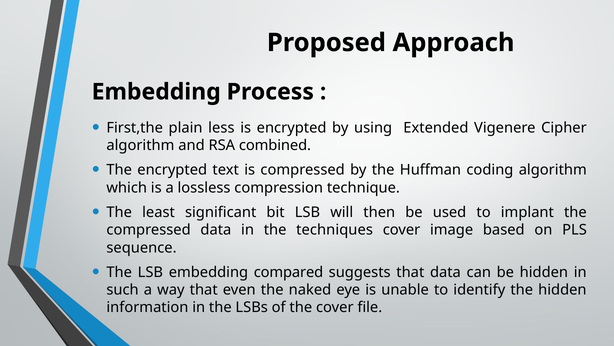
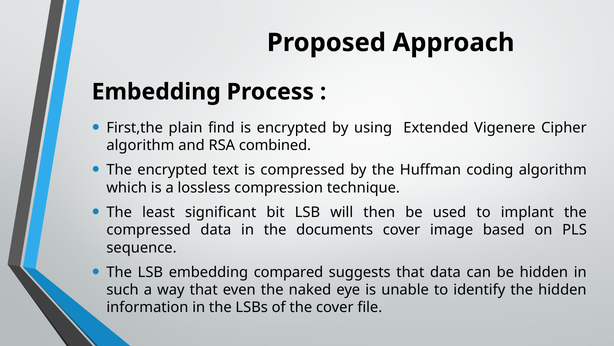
less: less -> find (221, 128)
techniques: techniques -> documents (335, 230)
